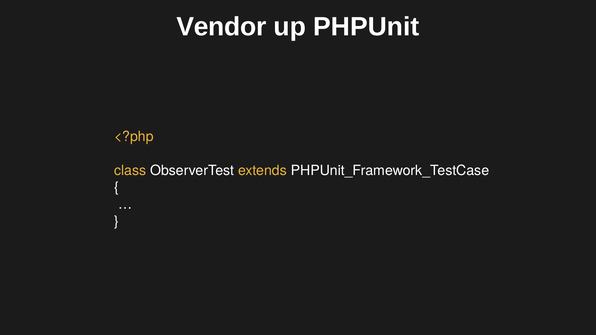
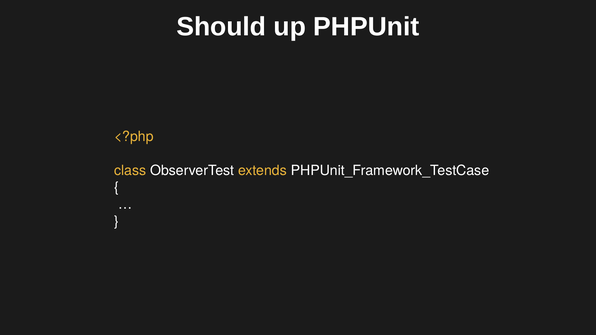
Vendor: Vendor -> Should (221, 27)
